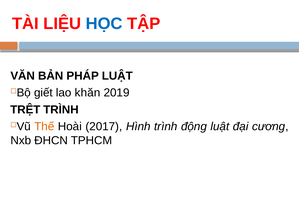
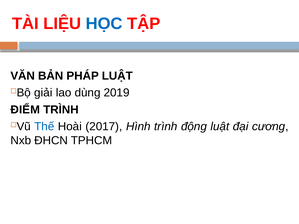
giết: giết -> giải (43, 93)
khăn: khăn -> dùng (88, 93)
TRỆT: TRỆT -> ĐIỂM (25, 110)
Thế colour: orange -> blue (44, 127)
